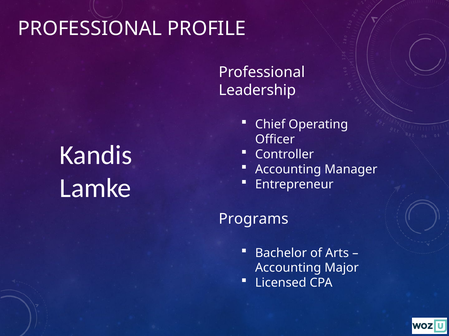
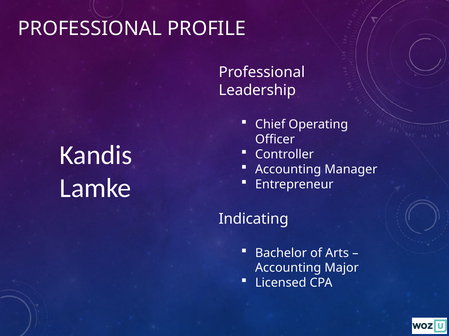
Programs: Programs -> Indicating (254, 219)
